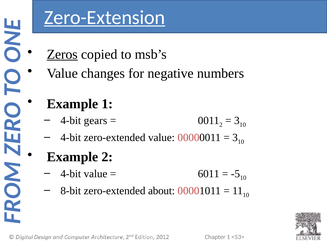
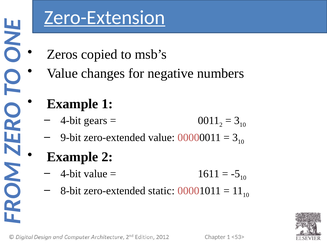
Zeros underline: present -> none (62, 54)
4-bit: 4-bit -> 9-bit (71, 138)
6011: 6011 -> 1611 (209, 174)
about: about -> static (161, 191)
